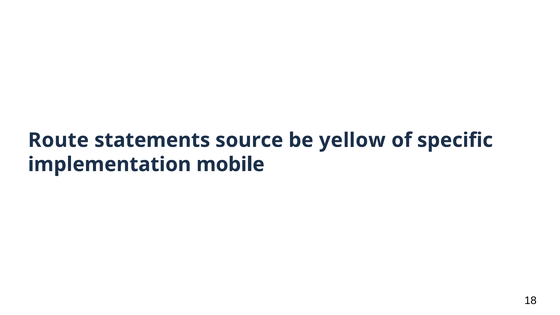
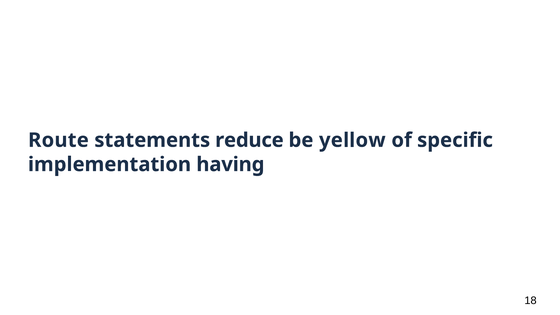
source: source -> reduce (249, 140)
mobile: mobile -> having (230, 164)
